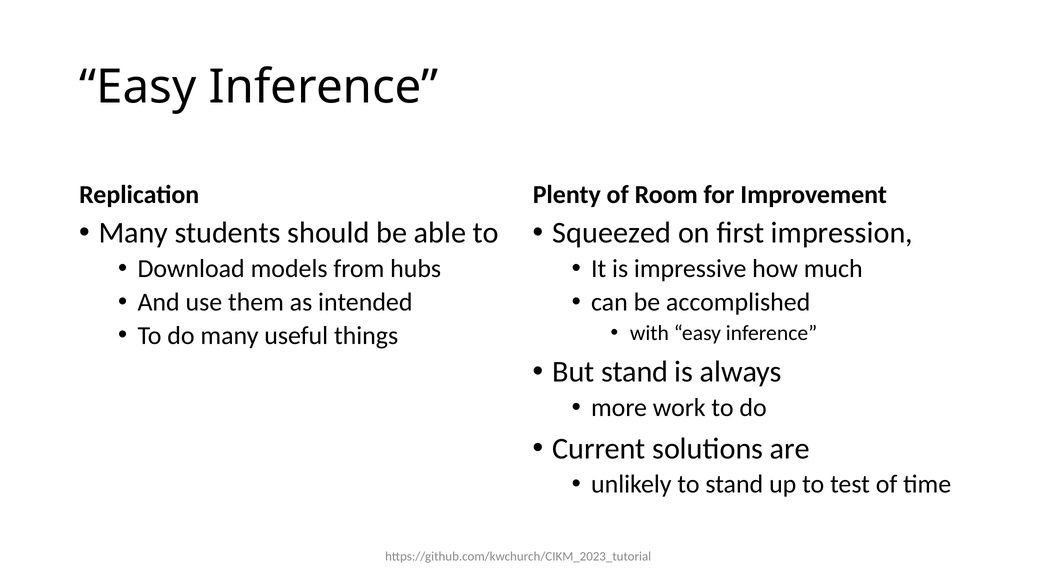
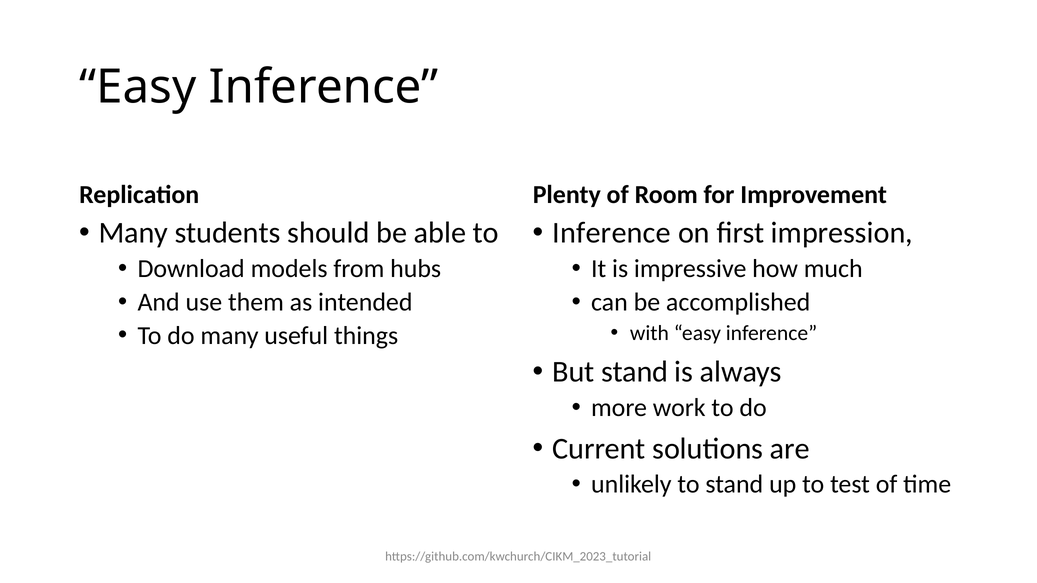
Squeezed: Squeezed -> Inference (612, 233)
